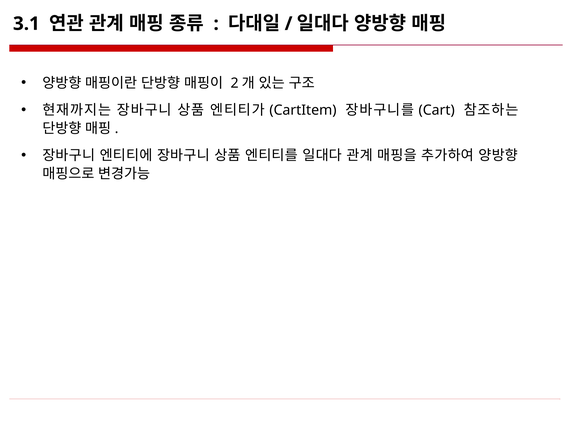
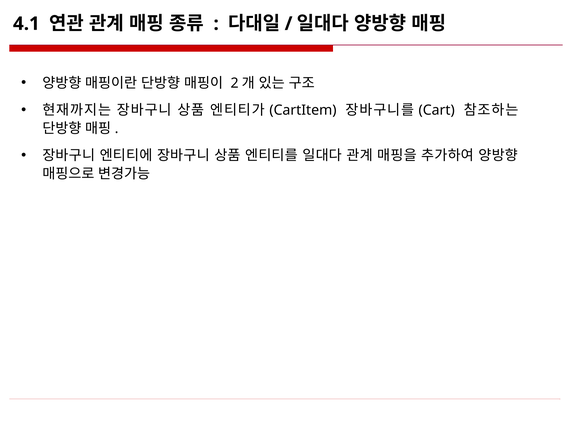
3.1: 3.1 -> 4.1 (26, 24)
